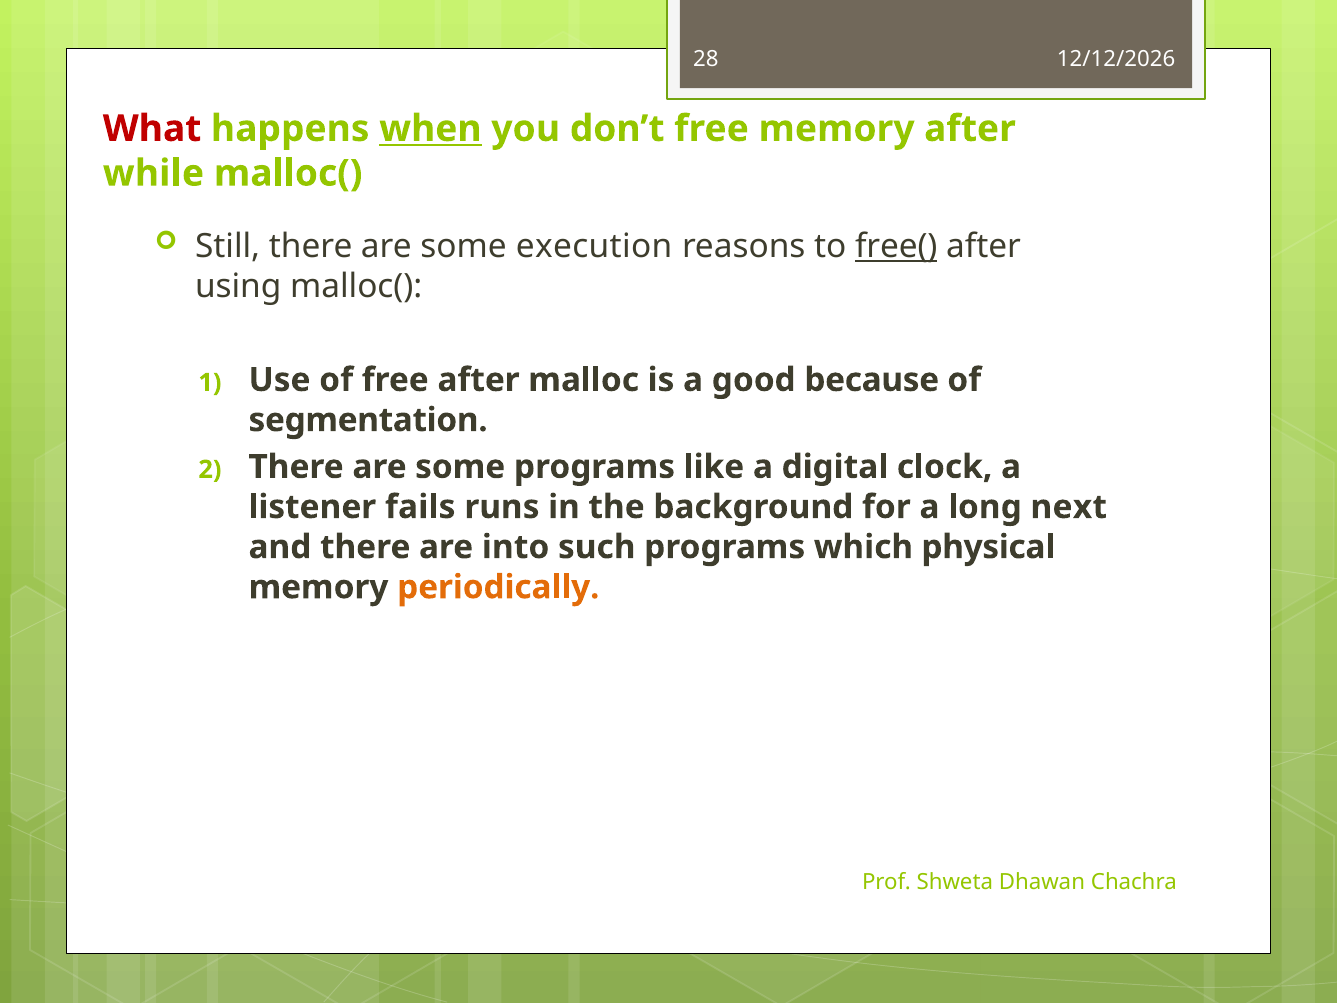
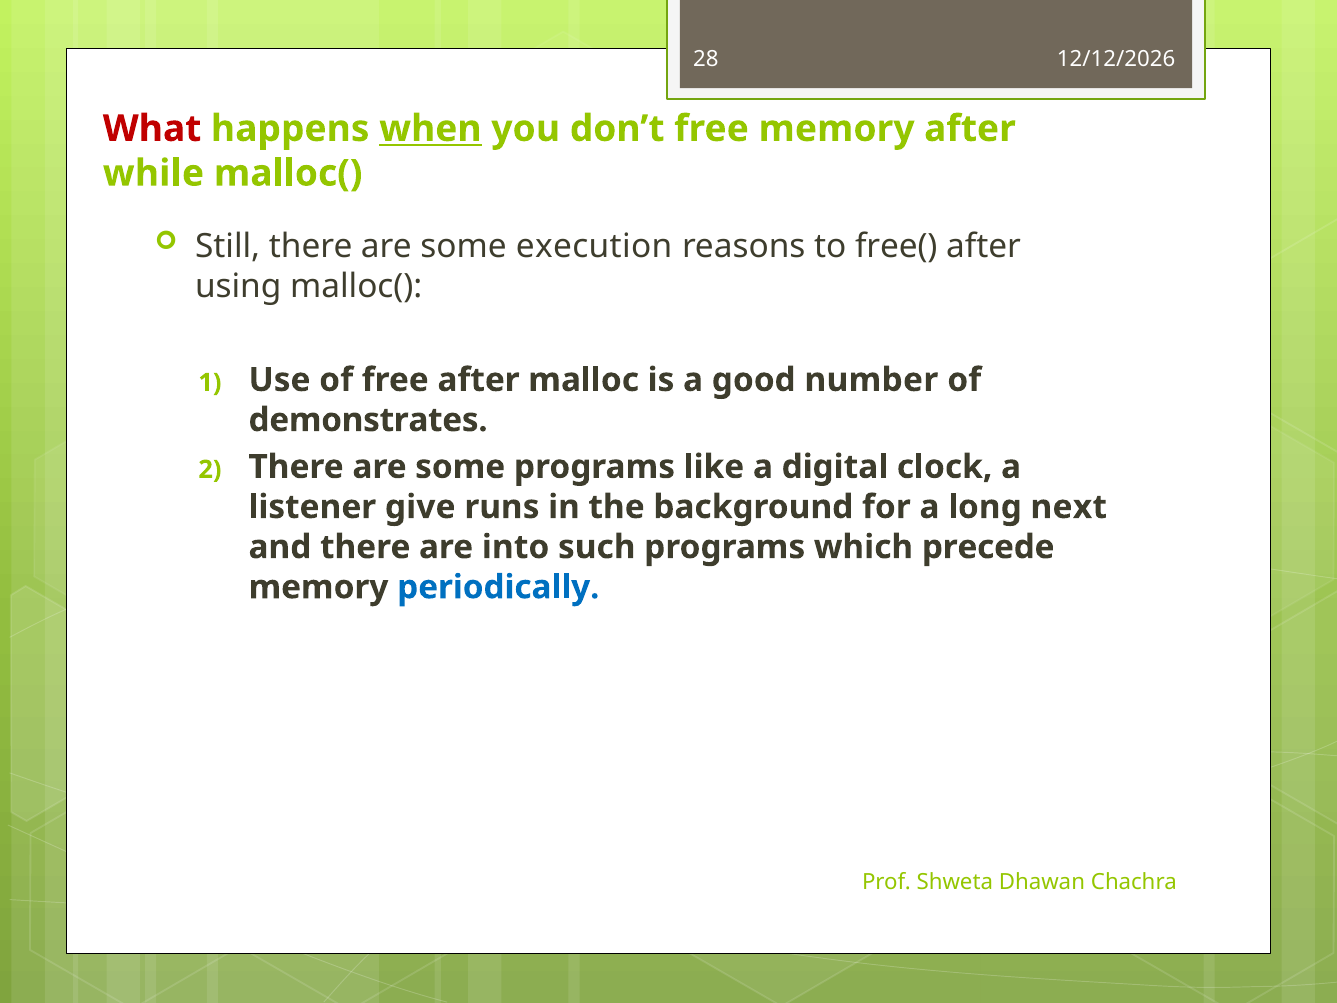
free( underline: present -> none (896, 246)
because: because -> number (871, 380)
segmentation: segmentation -> demonstrates (368, 420)
fails: fails -> give (420, 507)
physical: physical -> precede (988, 547)
periodically colour: orange -> blue (498, 587)
